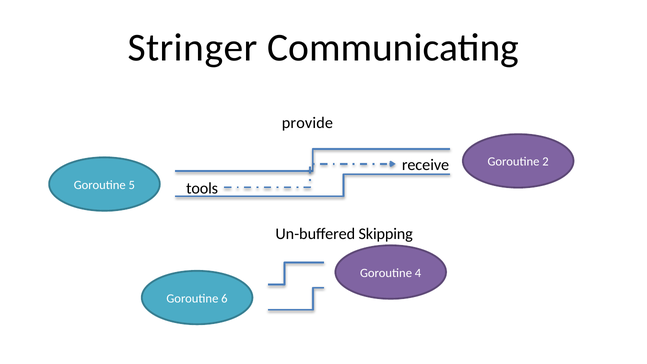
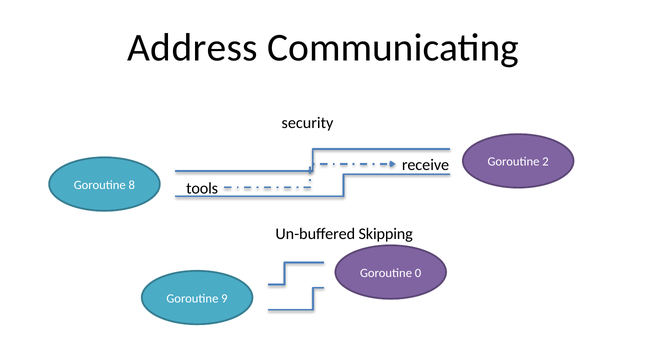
Stringer: Stringer -> Address (193, 48)
provide: provide -> security (307, 123)
5: 5 -> 8 (132, 185)
4: 4 -> 0 (418, 273)
6: 6 -> 9 (224, 298)
